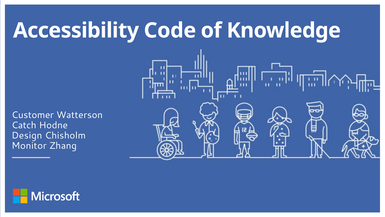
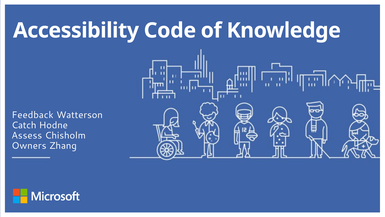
Customer: Customer -> Feedback (33, 115)
Design: Design -> Assess (27, 135)
Monitor: Monitor -> Owners (29, 145)
